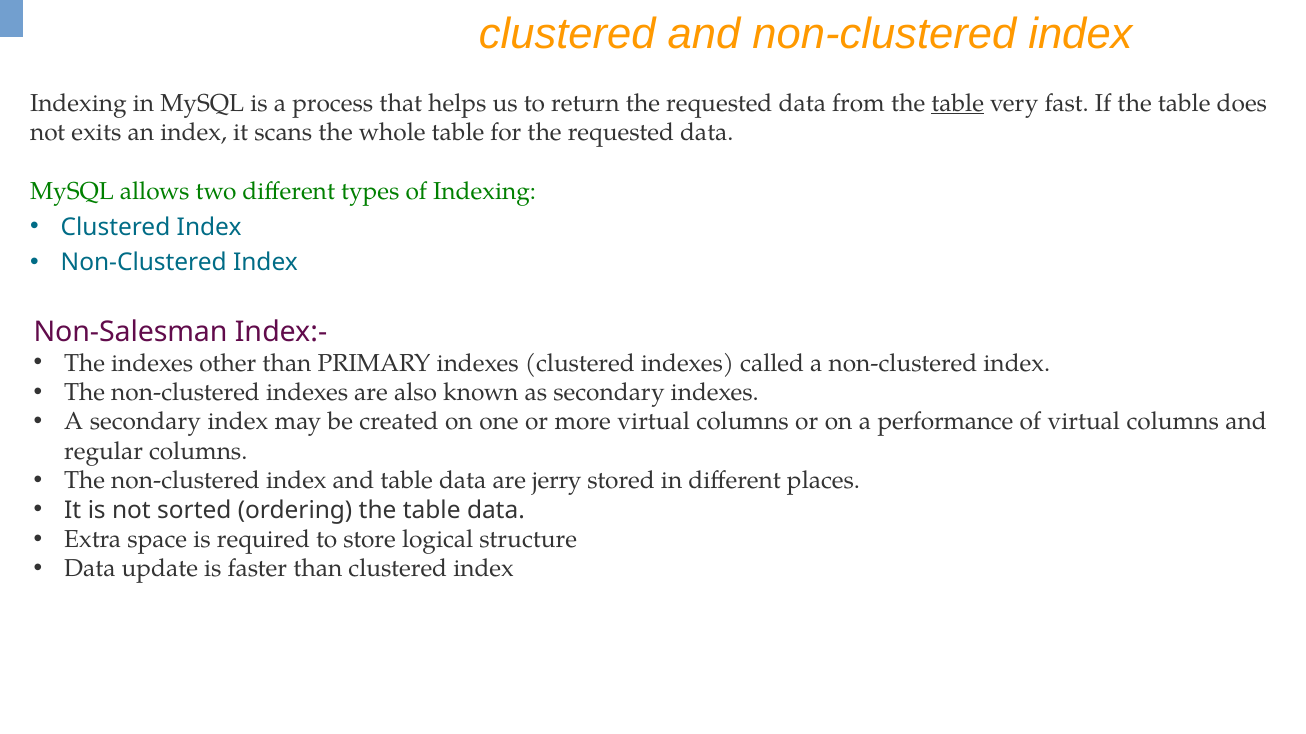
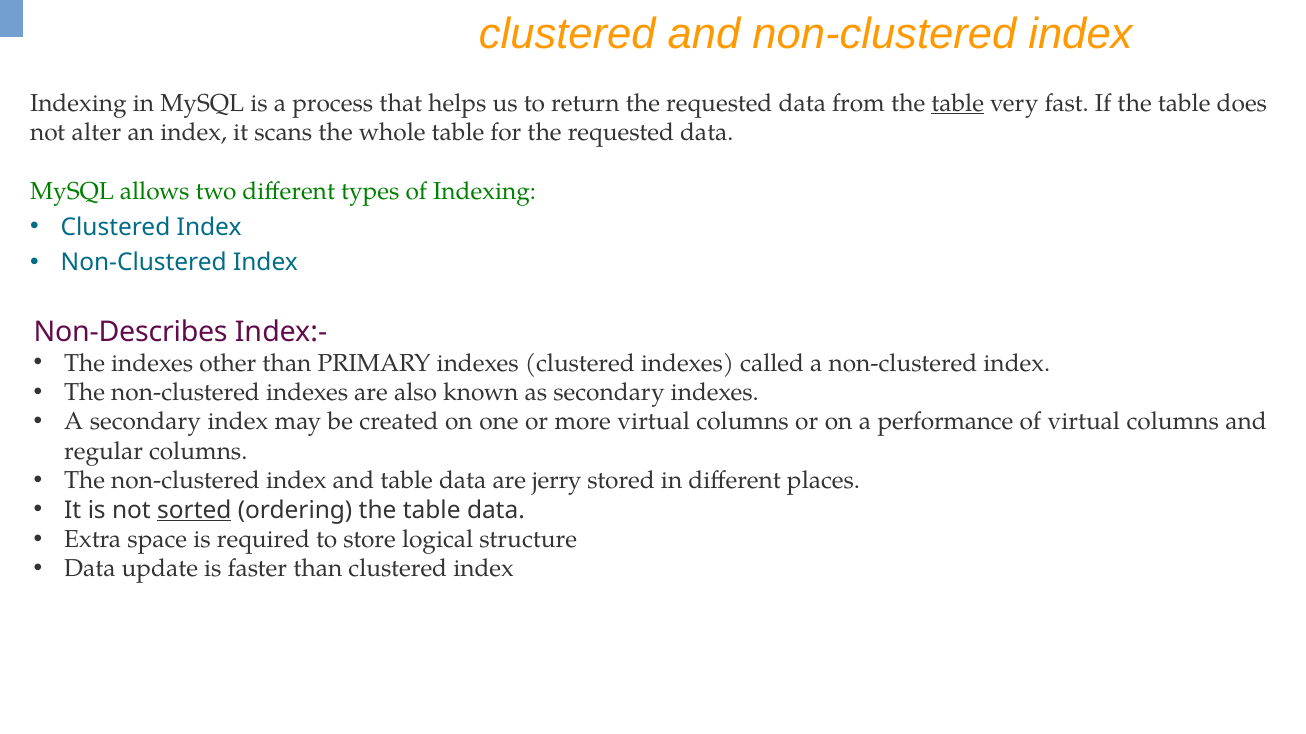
exits: exits -> alter (96, 132)
Non-Salesman: Non-Salesman -> Non-Describes (131, 332)
sorted underline: none -> present (194, 510)
